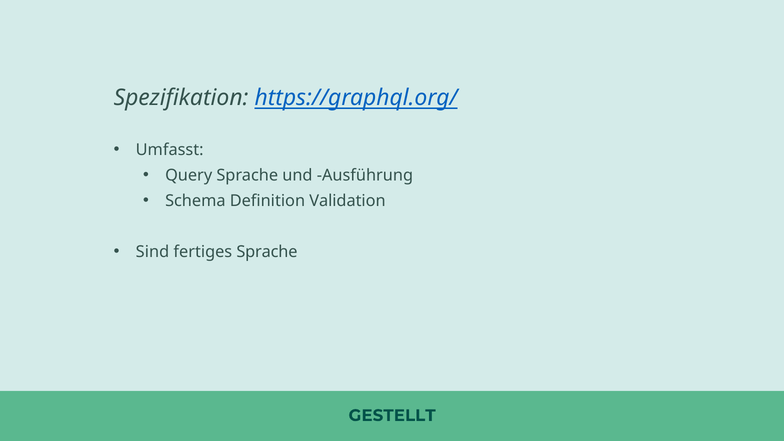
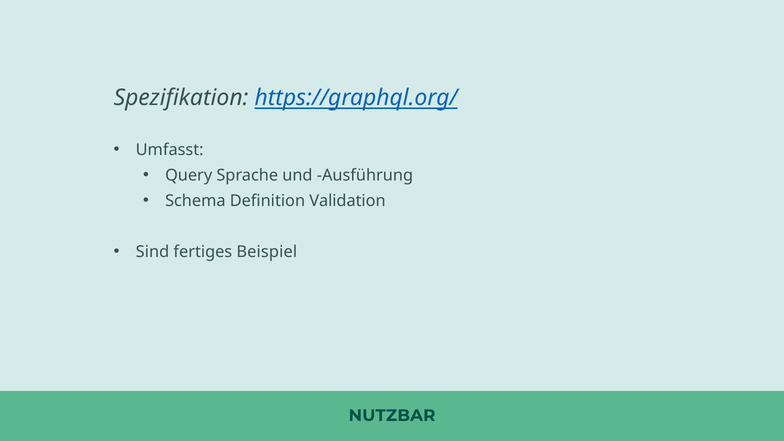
fertiges Sprache: Sprache -> Beispiel (267, 252)
GESTELLT: GESTELLT -> NUTZBAR (392, 415)
